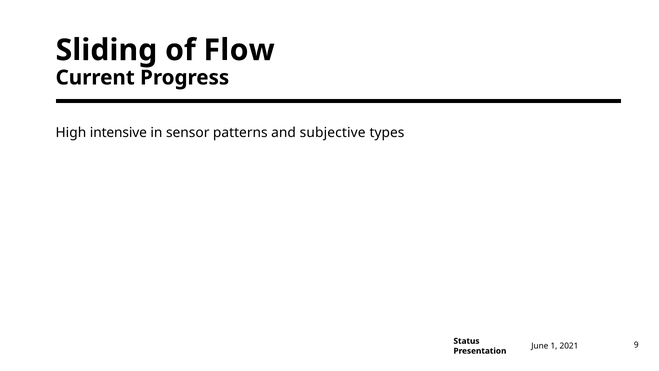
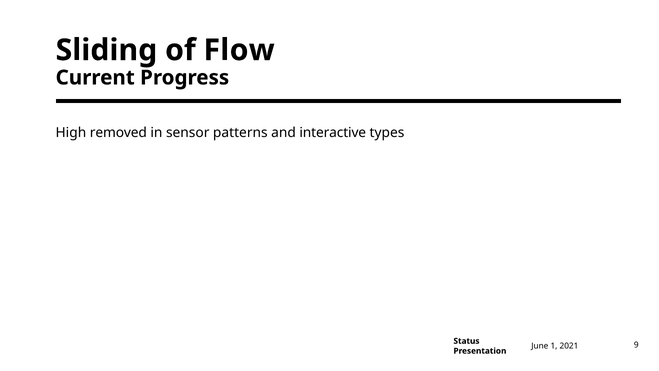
intensive: intensive -> removed (118, 133)
subjective: subjective -> interactive (333, 133)
